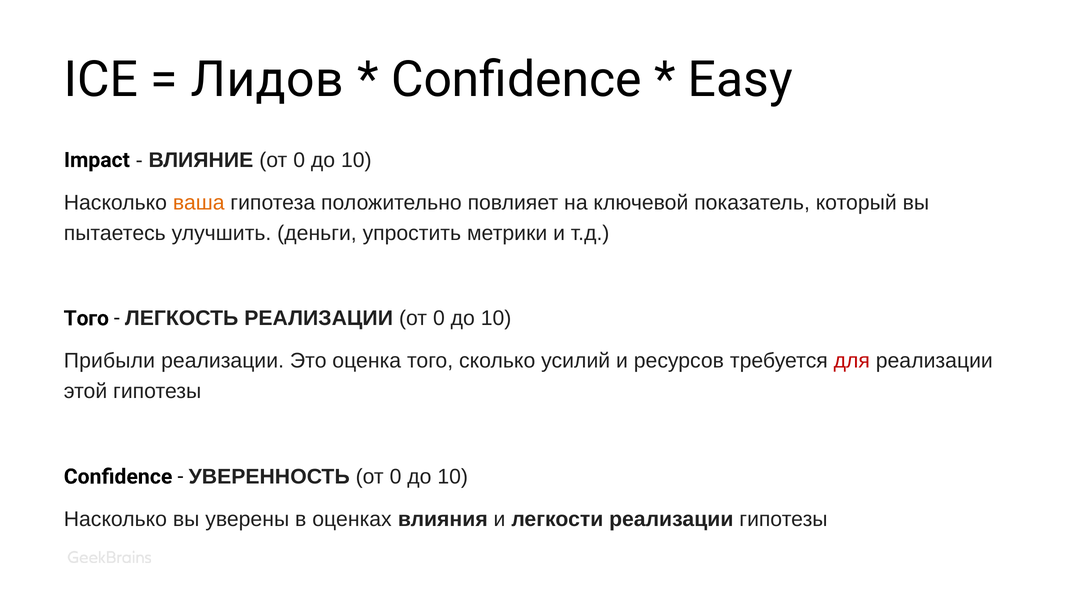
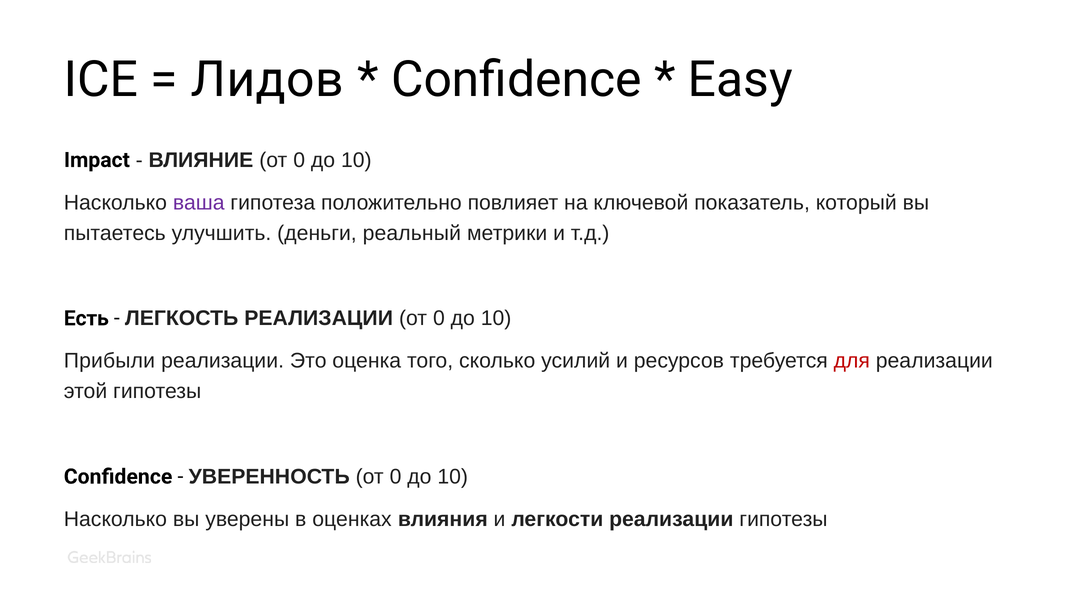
ваша colour: orange -> purple (199, 202)
упростить: упростить -> реальный (412, 233)
Того: Того -> Есть (86, 318)
